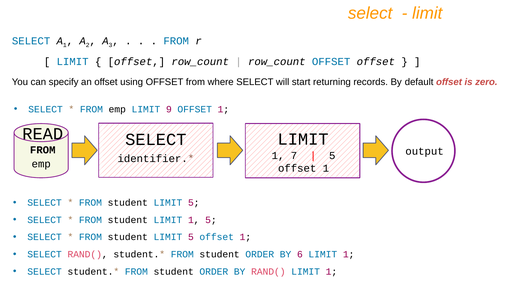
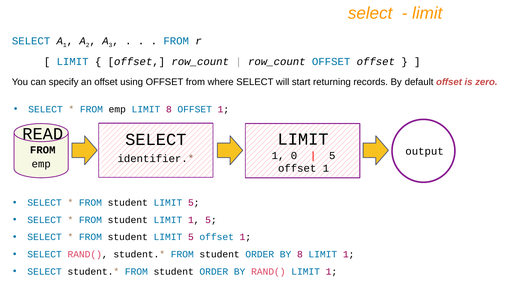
LIMIT 9: 9 -> 8 (169, 109)
7: 7 -> 0 (294, 156)
BY 6: 6 -> 8 (300, 254)
